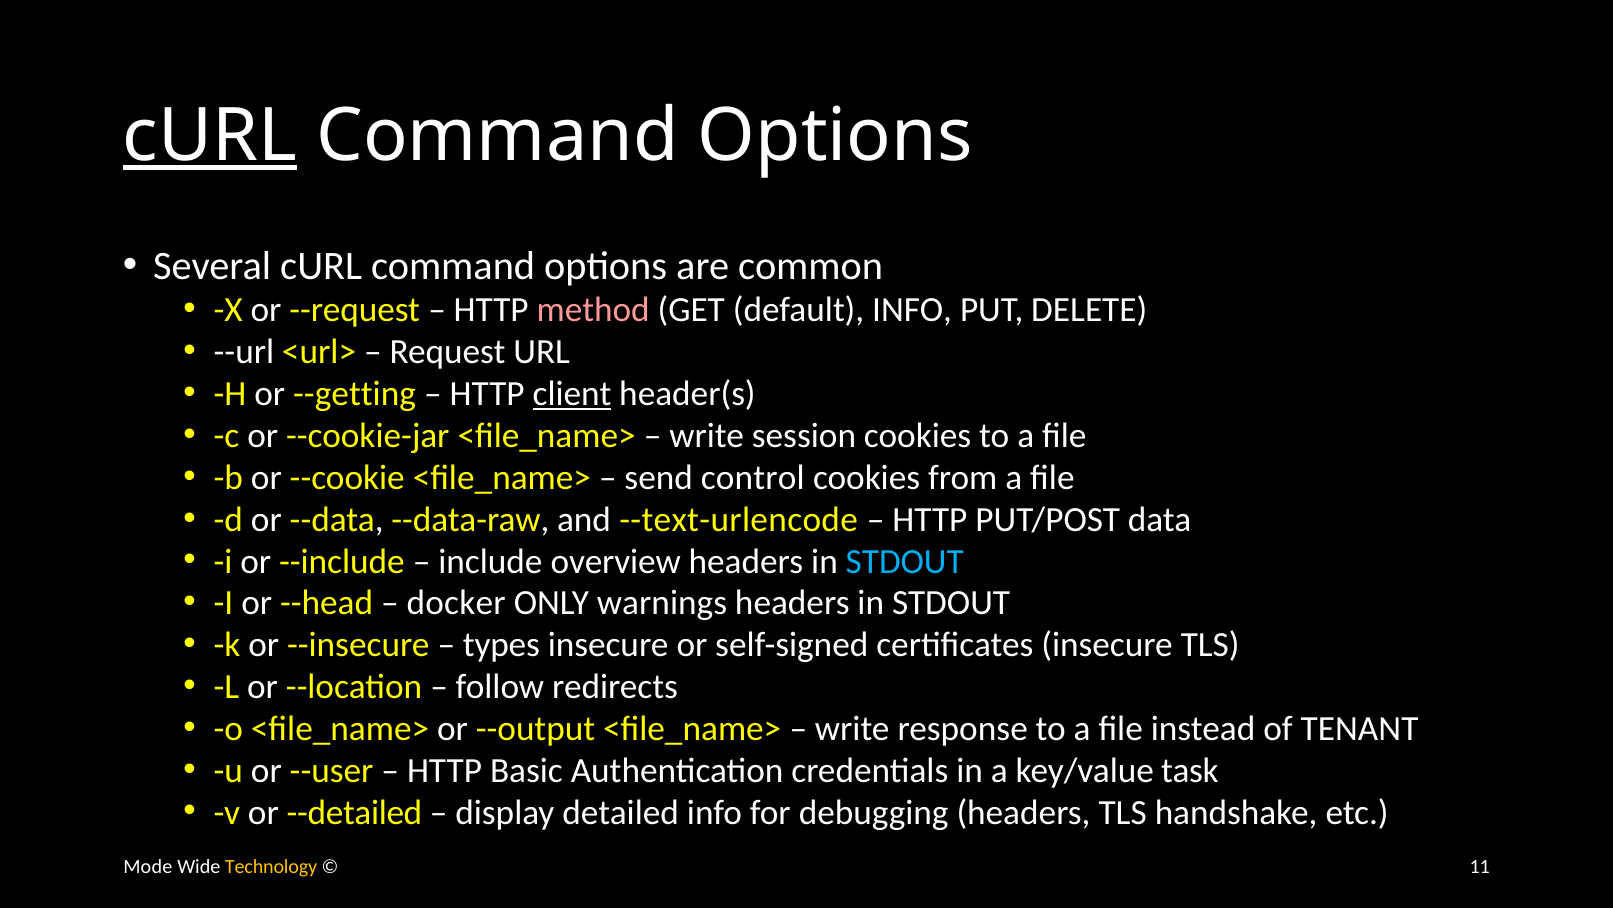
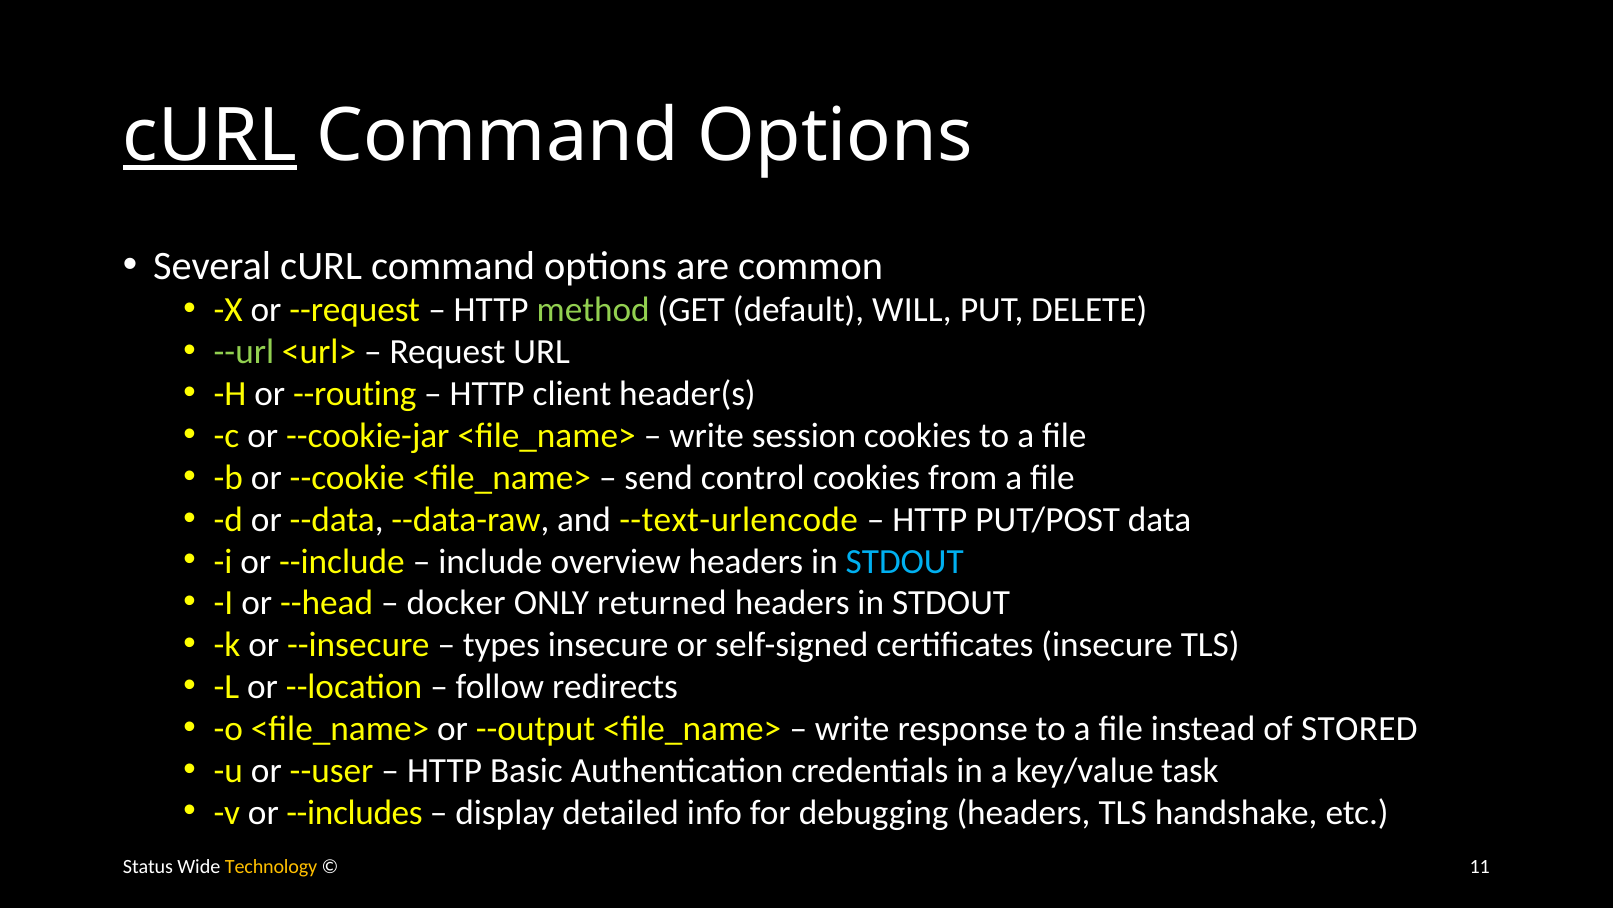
method colour: pink -> light green (593, 310)
default INFO: INFO -> WILL (912, 310)
--url colour: white -> light green (244, 352)
--getting: --getting -> --routing (355, 394)
client underline: present -> none (572, 394)
warnings: warnings -> returned (662, 603)
TENANT: TENANT -> STORED (1359, 728)
--detailed: --detailed -> --includes (354, 812)
Mode: Mode -> Status (148, 866)
